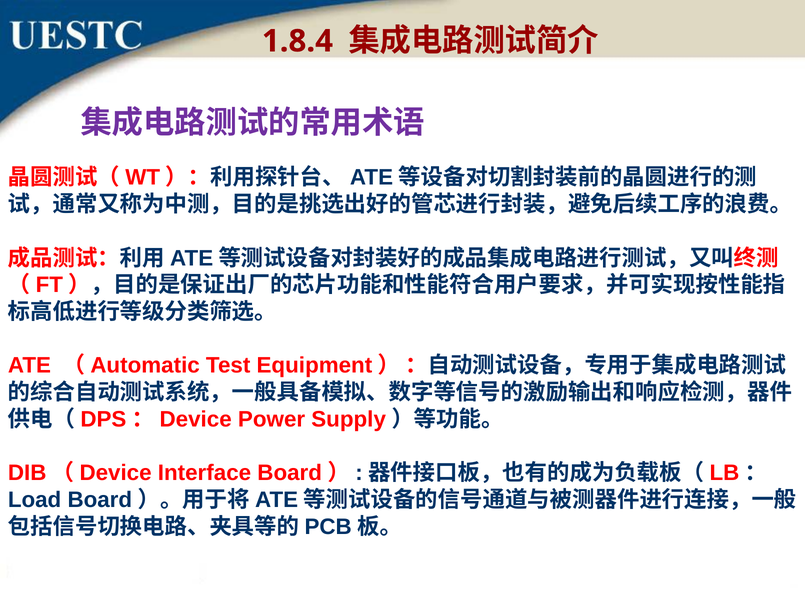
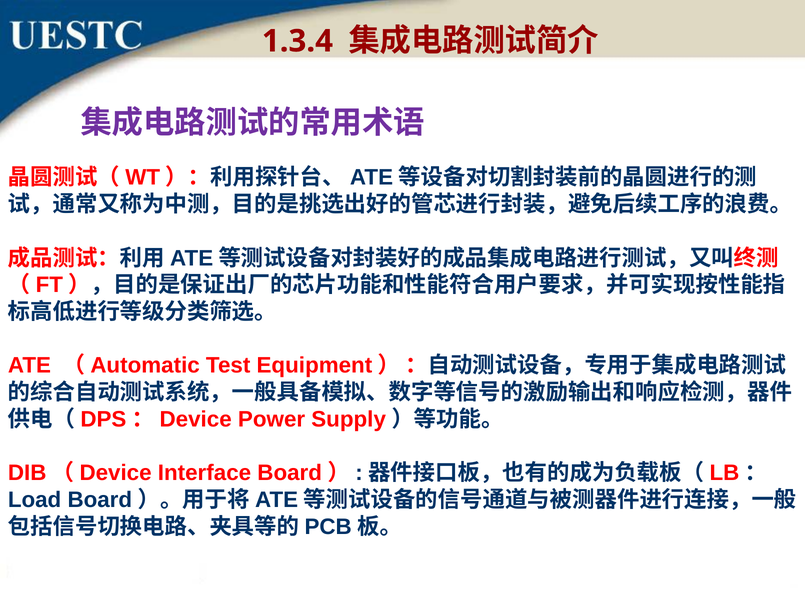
1.8.4: 1.8.4 -> 1.3.4 (297, 41)
